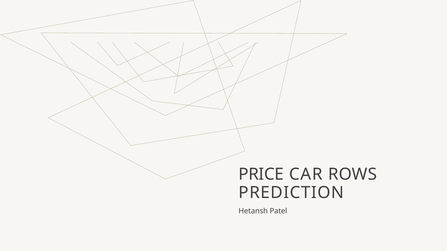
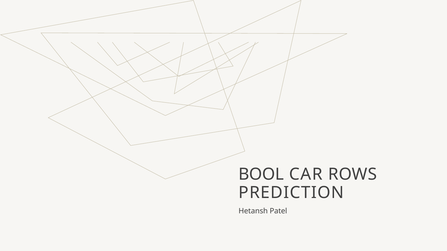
PRICE: PRICE -> BOOL (261, 175)
